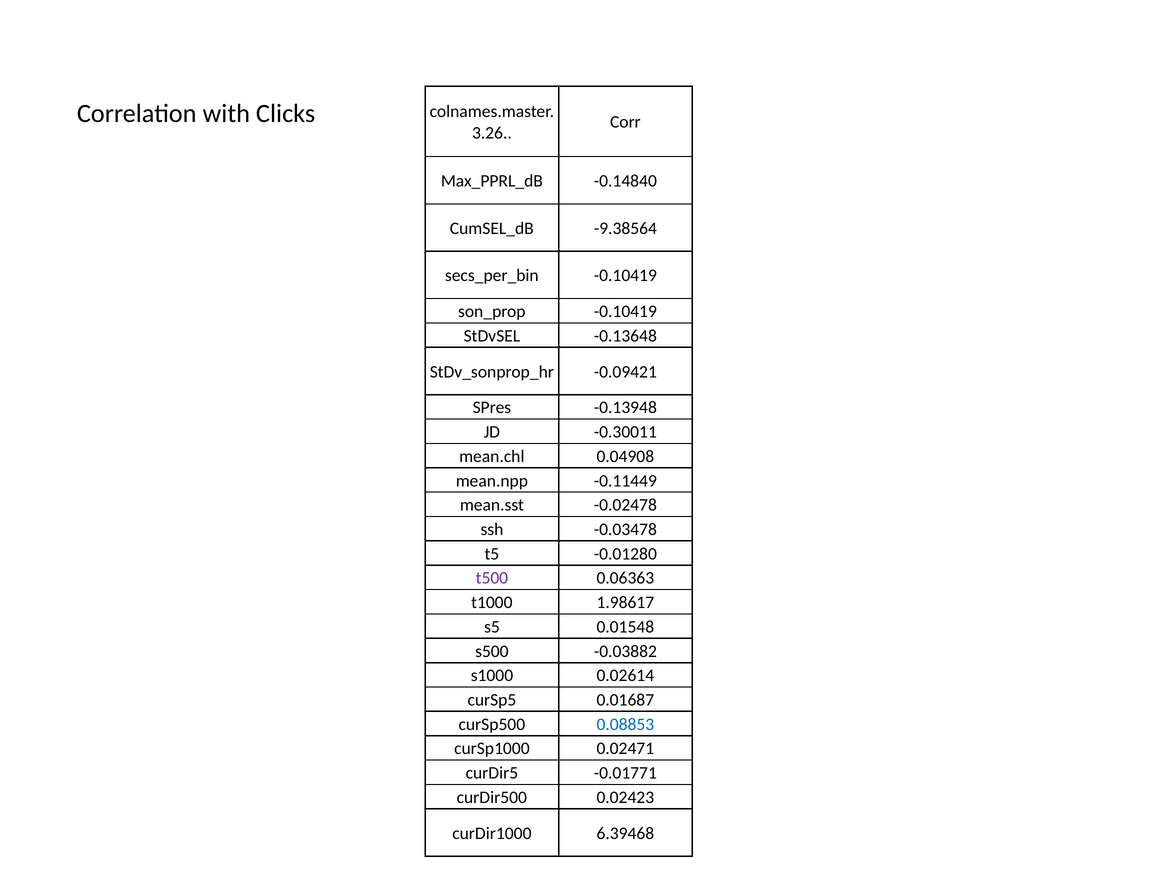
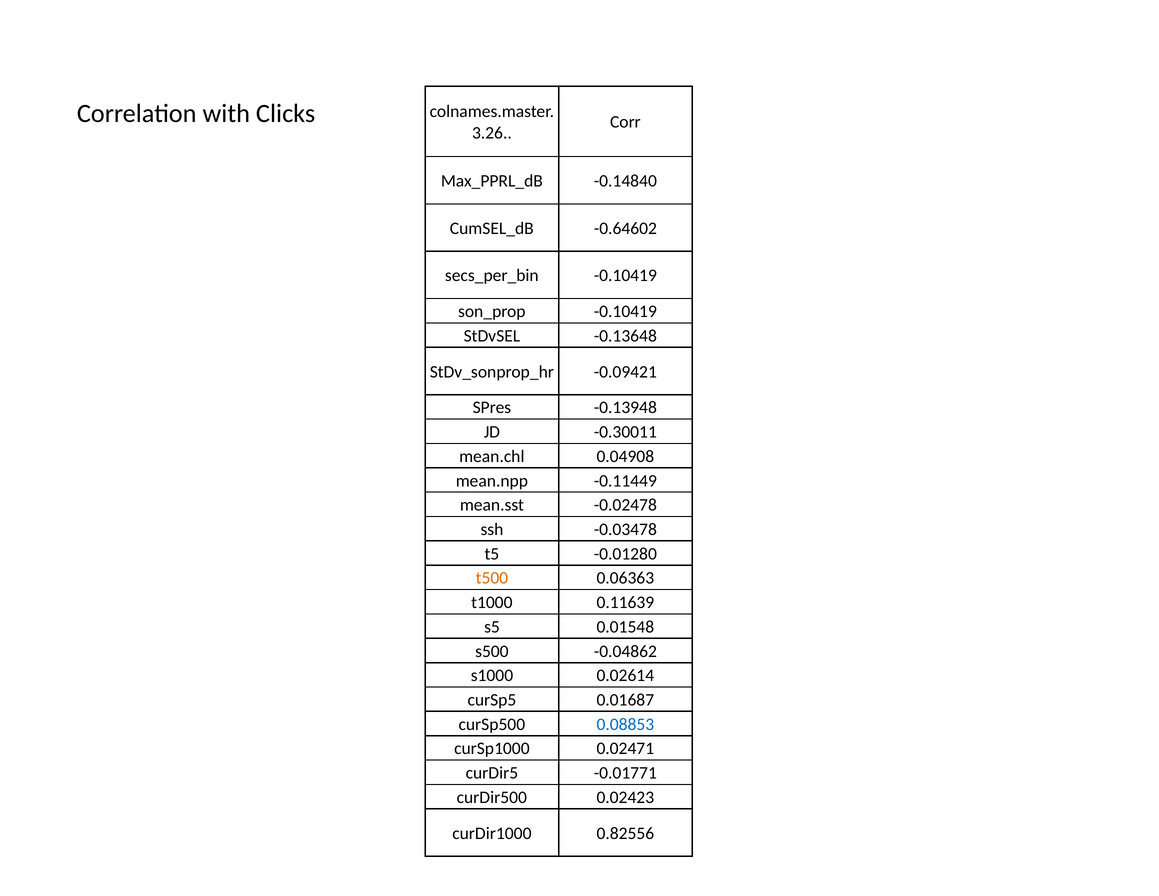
-9.38564: -9.38564 -> -0.64602 (625, 228)
t500 colour: purple -> orange (492, 578)
1.98617: 1.98617 -> 0.11639 (625, 602)
-0.03882: -0.03882 -> -0.04862 (625, 651)
6.39468: 6.39468 -> 0.82556 (625, 833)
